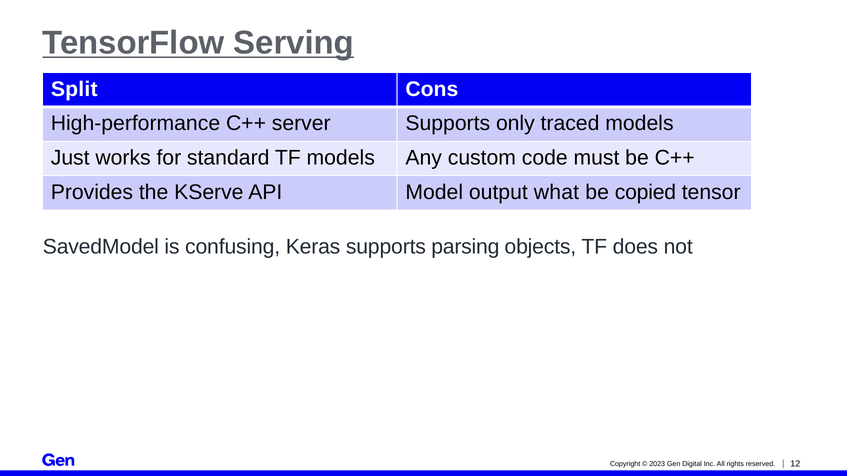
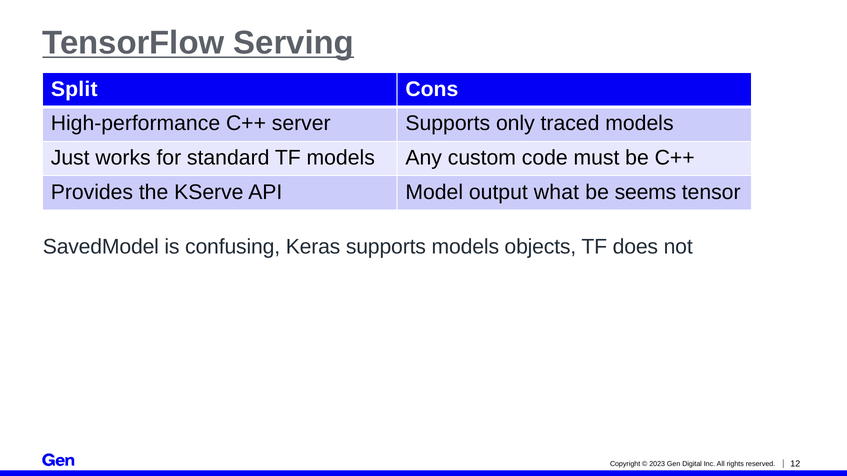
copied: copied -> seems (645, 192)
supports parsing: parsing -> models (465, 247)
